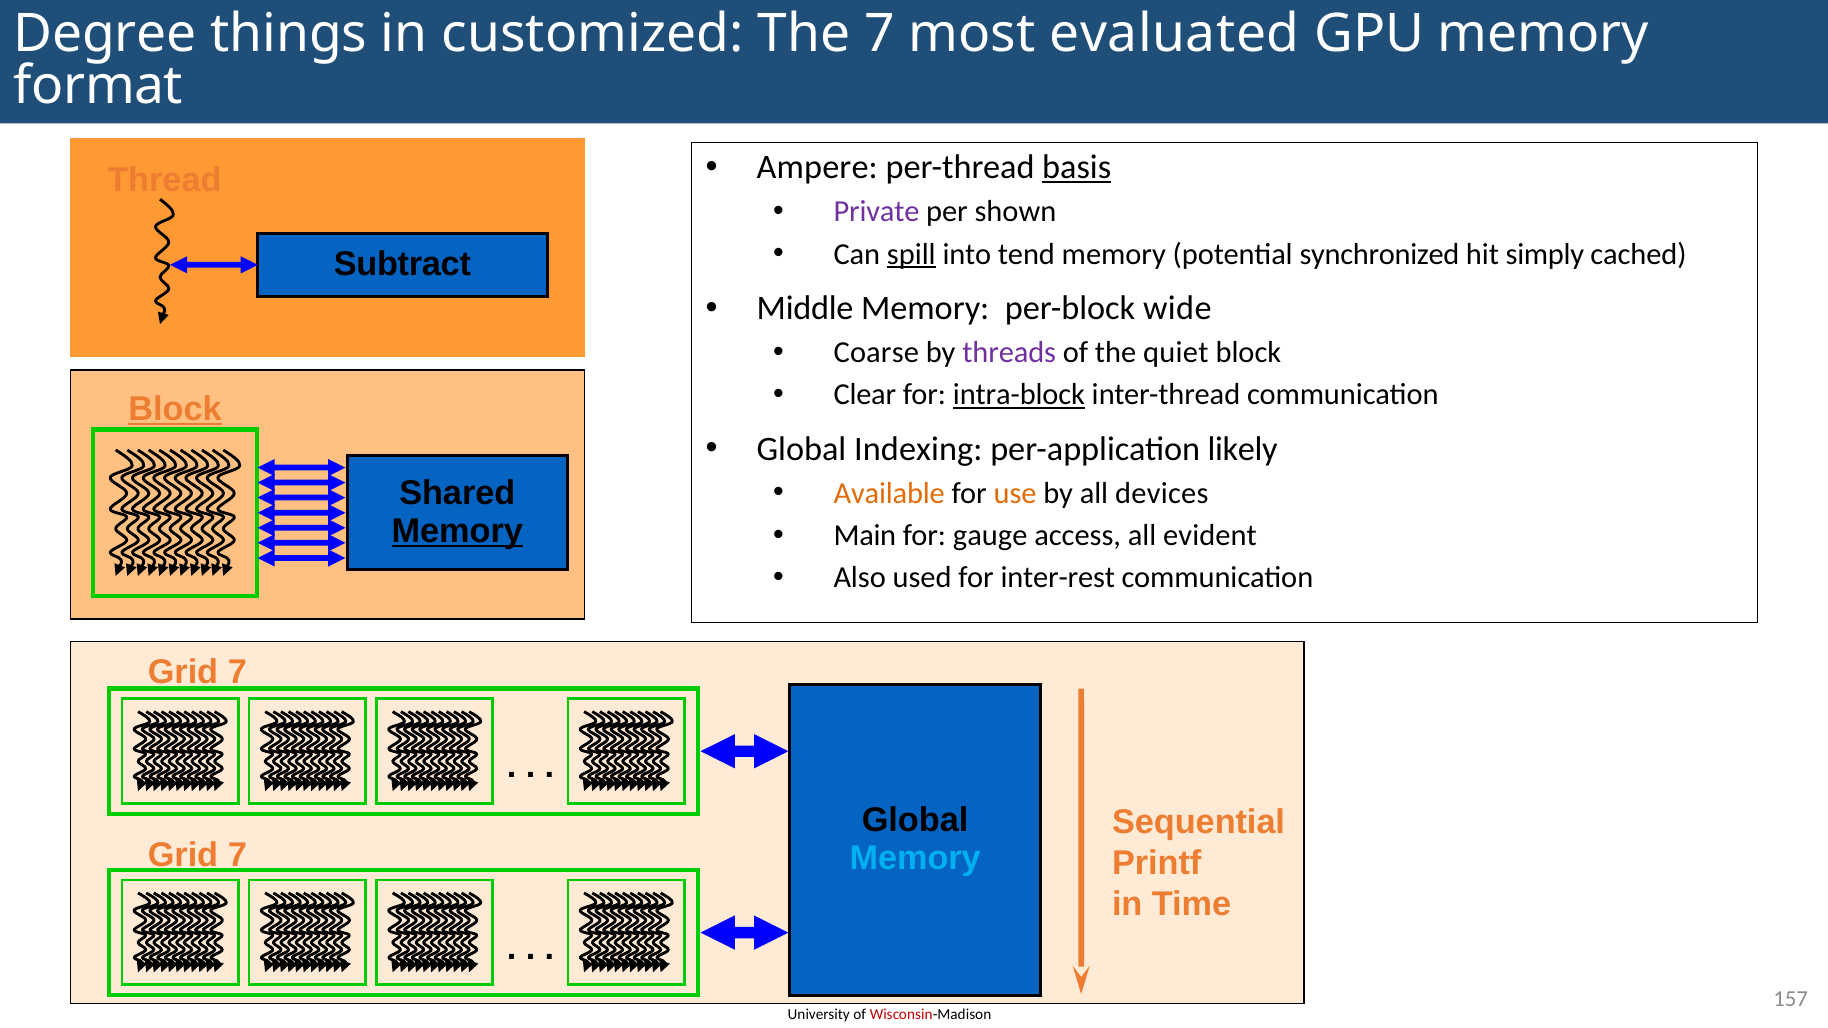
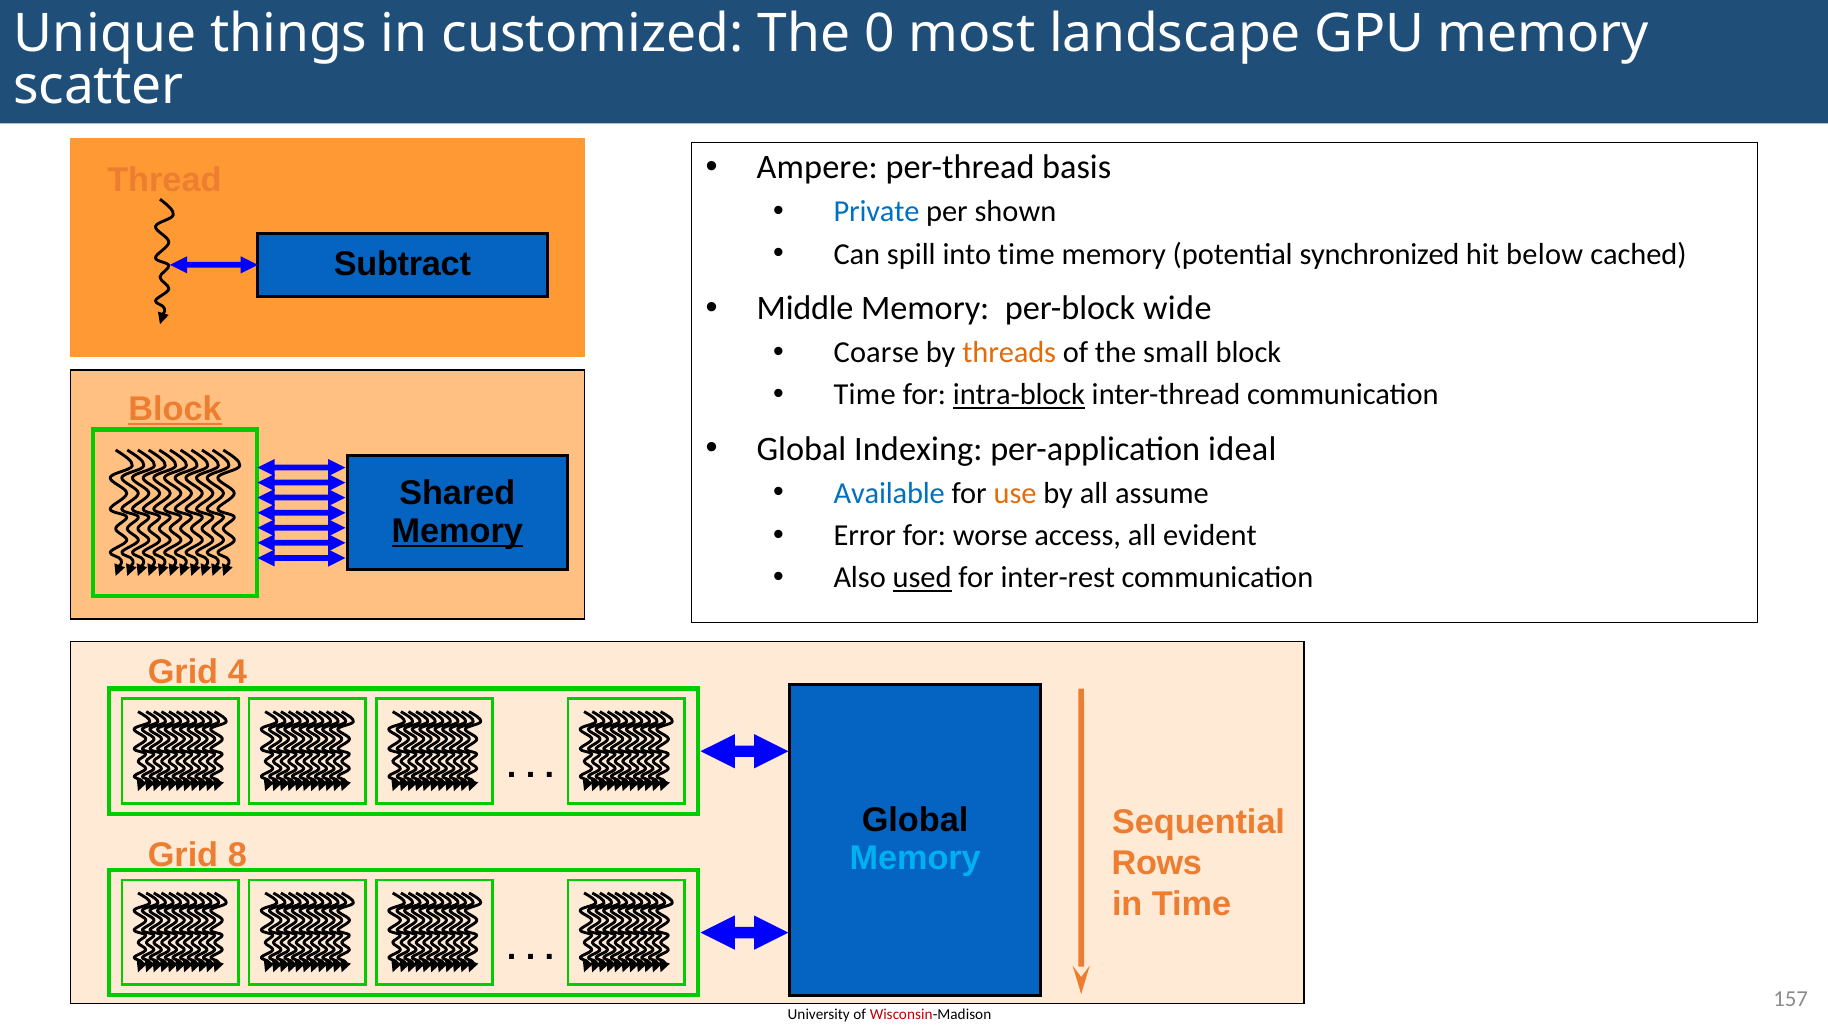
Degree: Degree -> Unique (105, 34)
The 7: 7 -> 0 (880, 34)
evaluated: evaluated -> landscape (1175, 34)
format: format -> scatter (98, 86)
basis underline: present -> none (1077, 167)
Private colour: purple -> blue (877, 212)
spill underline: present -> none (911, 254)
into tend: tend -> time (1026, 254)
simply: simply -> below (1545, 254)
threads colour: purple -> orange (1009, 353)
quiet: quiet -> small (1176, 353)
Clear: Clear -> Time (865, 395)
likely: likely -> ideal (1242, 449)
Available colour: orange -> blue (889, 493)
devices: devices -> assume (1162, 493)
Main: Main -> Error (865, 536)
gauge: gauge -> worse (990, 536)
used underline: none -> present (922, 578)
7: 7 -> 4 (237, 672)
7: 7 -> 8 (237, 856)
Printf: Printf -> Rows (1157, 863)
